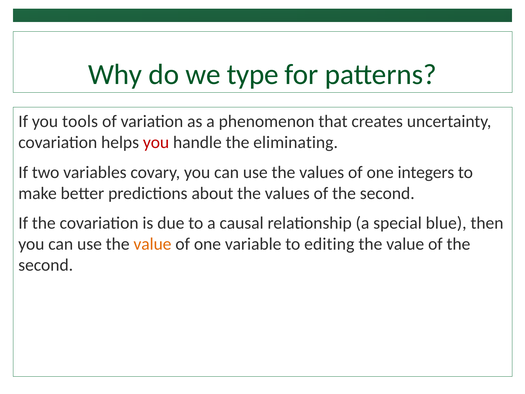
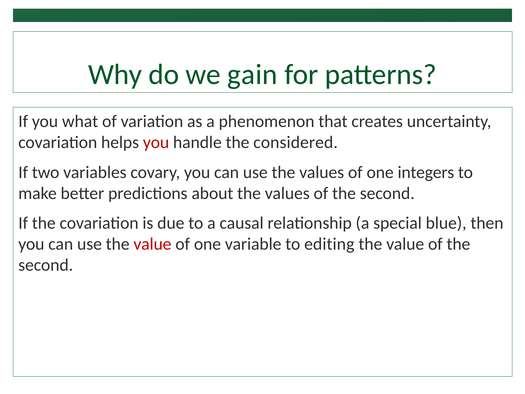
type: type -> gain (252, 75)
tools: tools -> what (80, 121)
eliminating: eliminating -> considered (296, 142)
value colour: orange -> red (152, 244)
